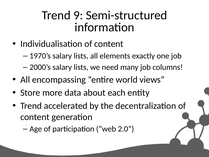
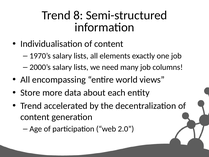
9: 9 -> 8 (78, 15)
